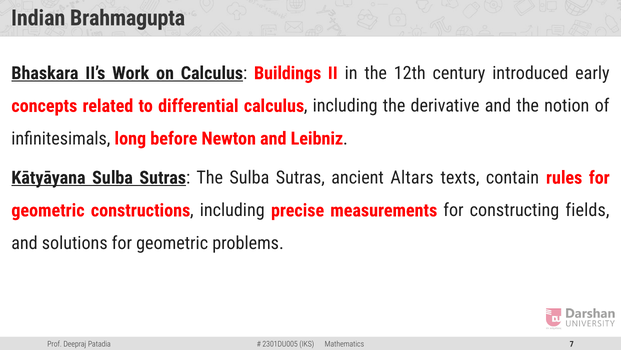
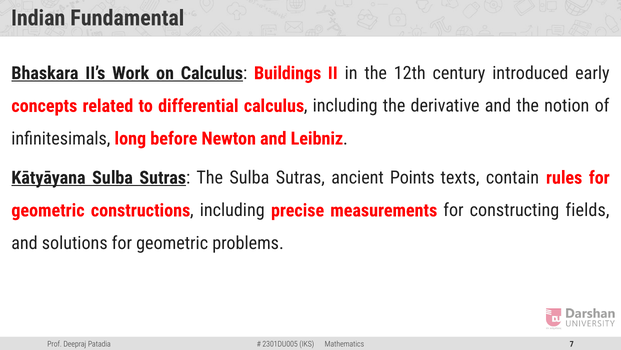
Brahmagupta: Brahmagupta -> Fundamental (127, 18)
Altars: Altars -> Points (412, 177)
